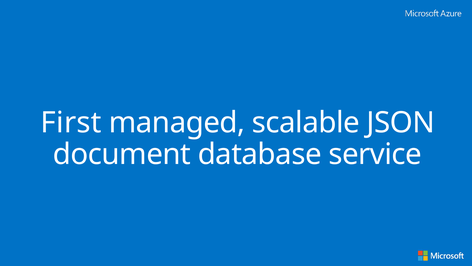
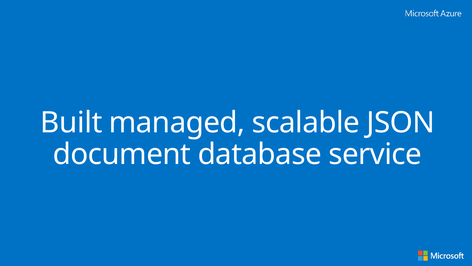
First: First -> Built (71, 122)
